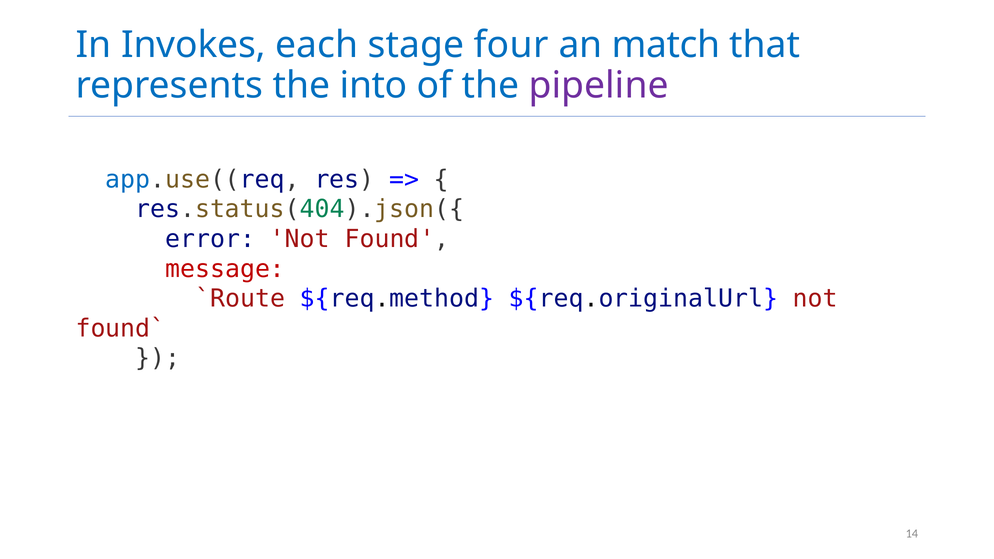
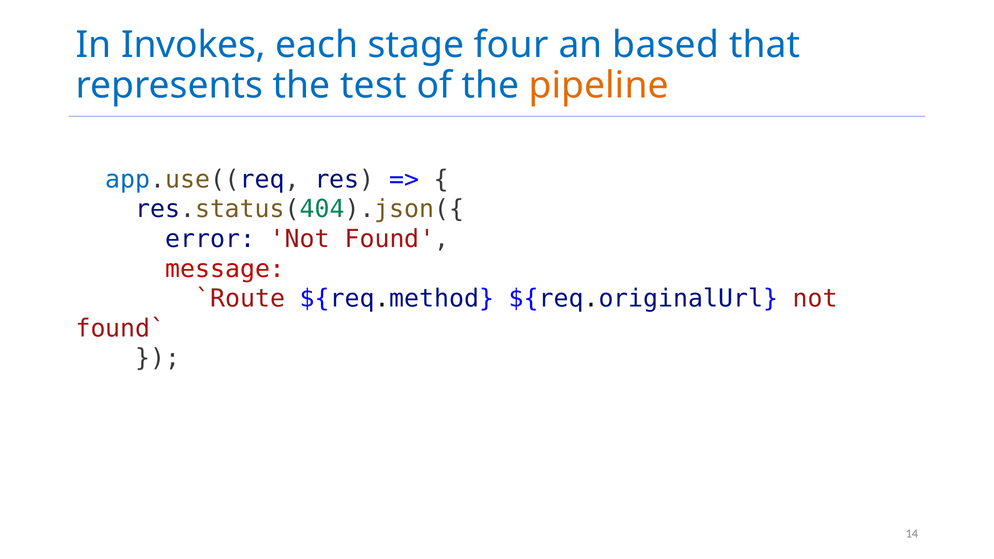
match: match -> based (666, 45)
into: into -> test (373, 85)
pipeline colour: purple -> orange (599, 85)
